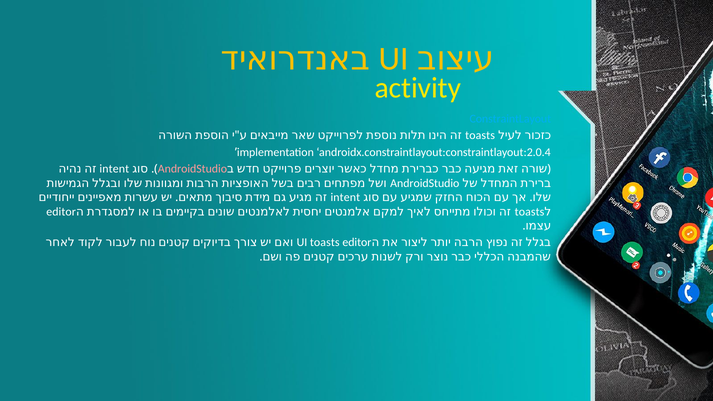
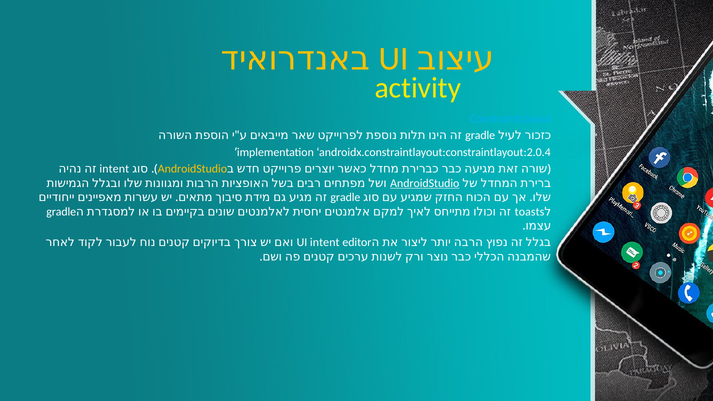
toasts: toasts -> gradle (480, 136)
AndroidStudio colour: pink -> yellow (192, 169)
AndroidStudio underline: none -> present (425, 183)
intent: intent -> gradle (345, 197)
editor: editor -> gradle (61, 212)
UI toasts: toasts -> intent (325, 243)
